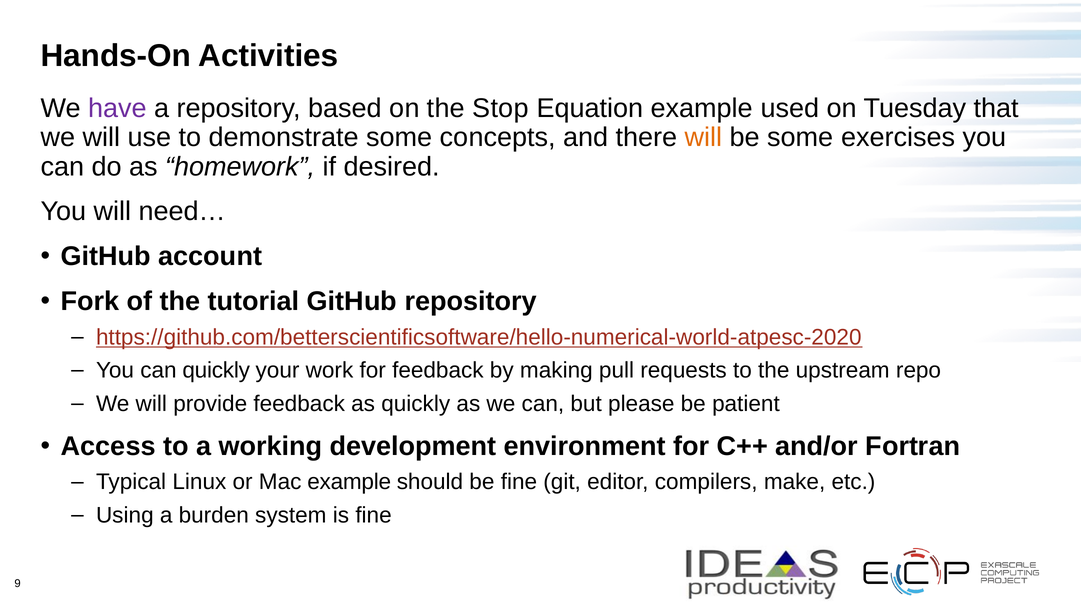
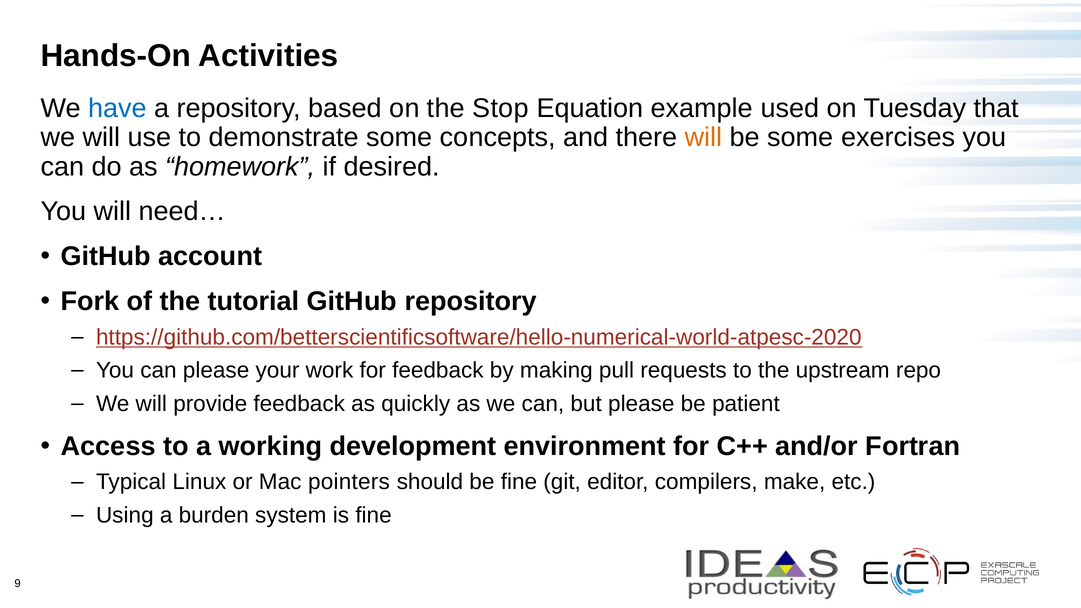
have colour: purple -> blue (117, 108)
can quickly: quickly -> please (216, 371)
Mac example: example -> pointers (349, 482)
